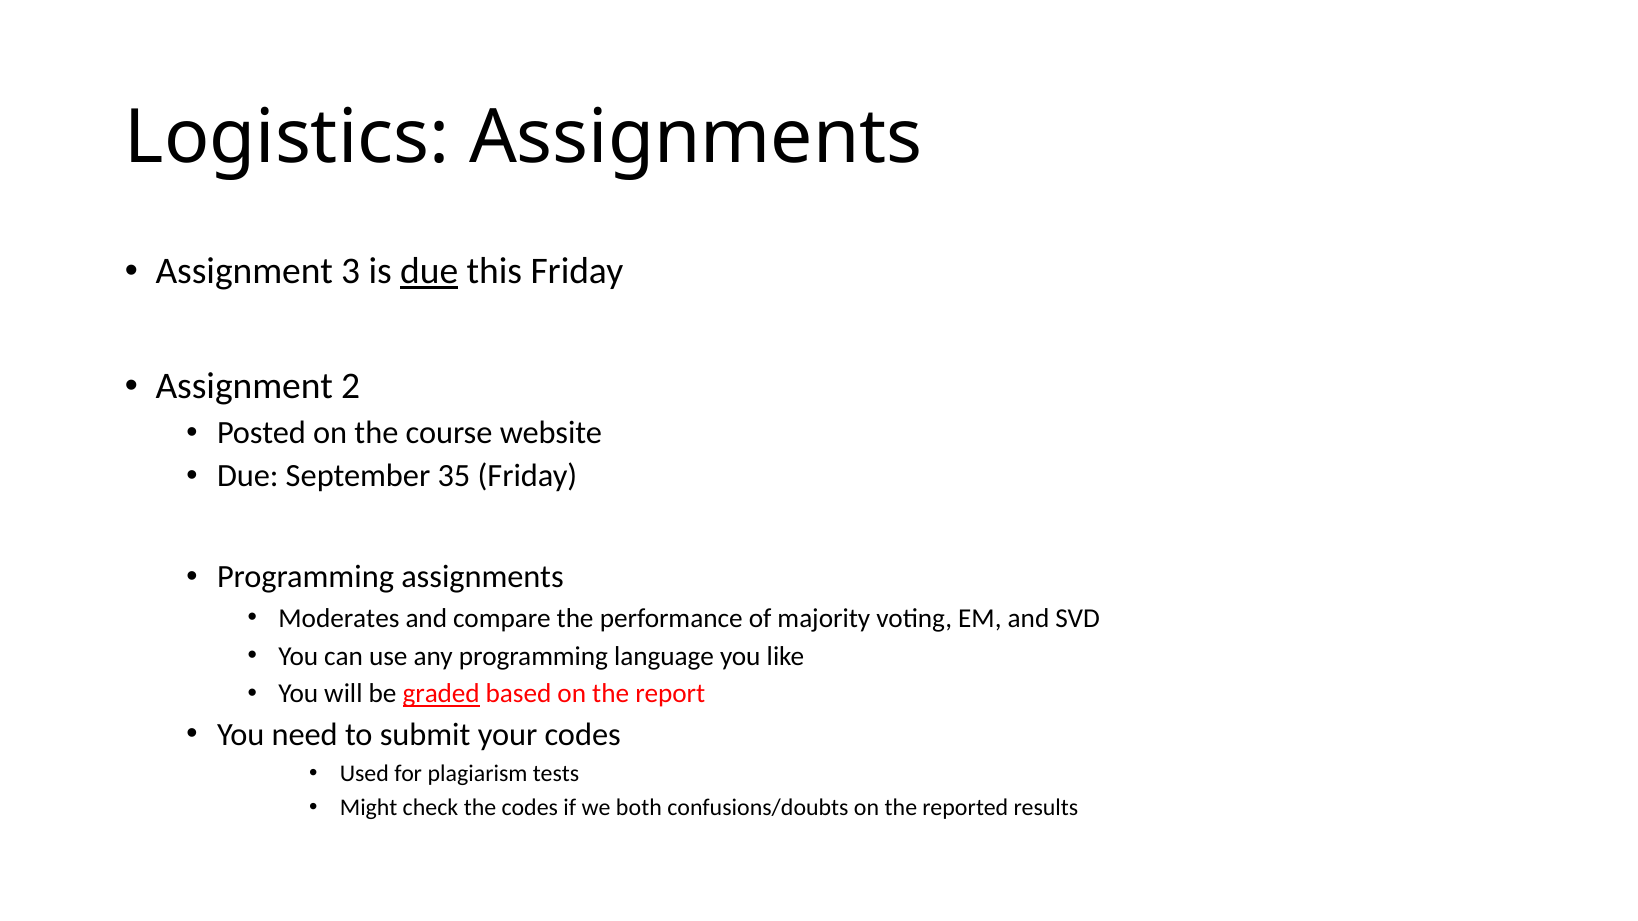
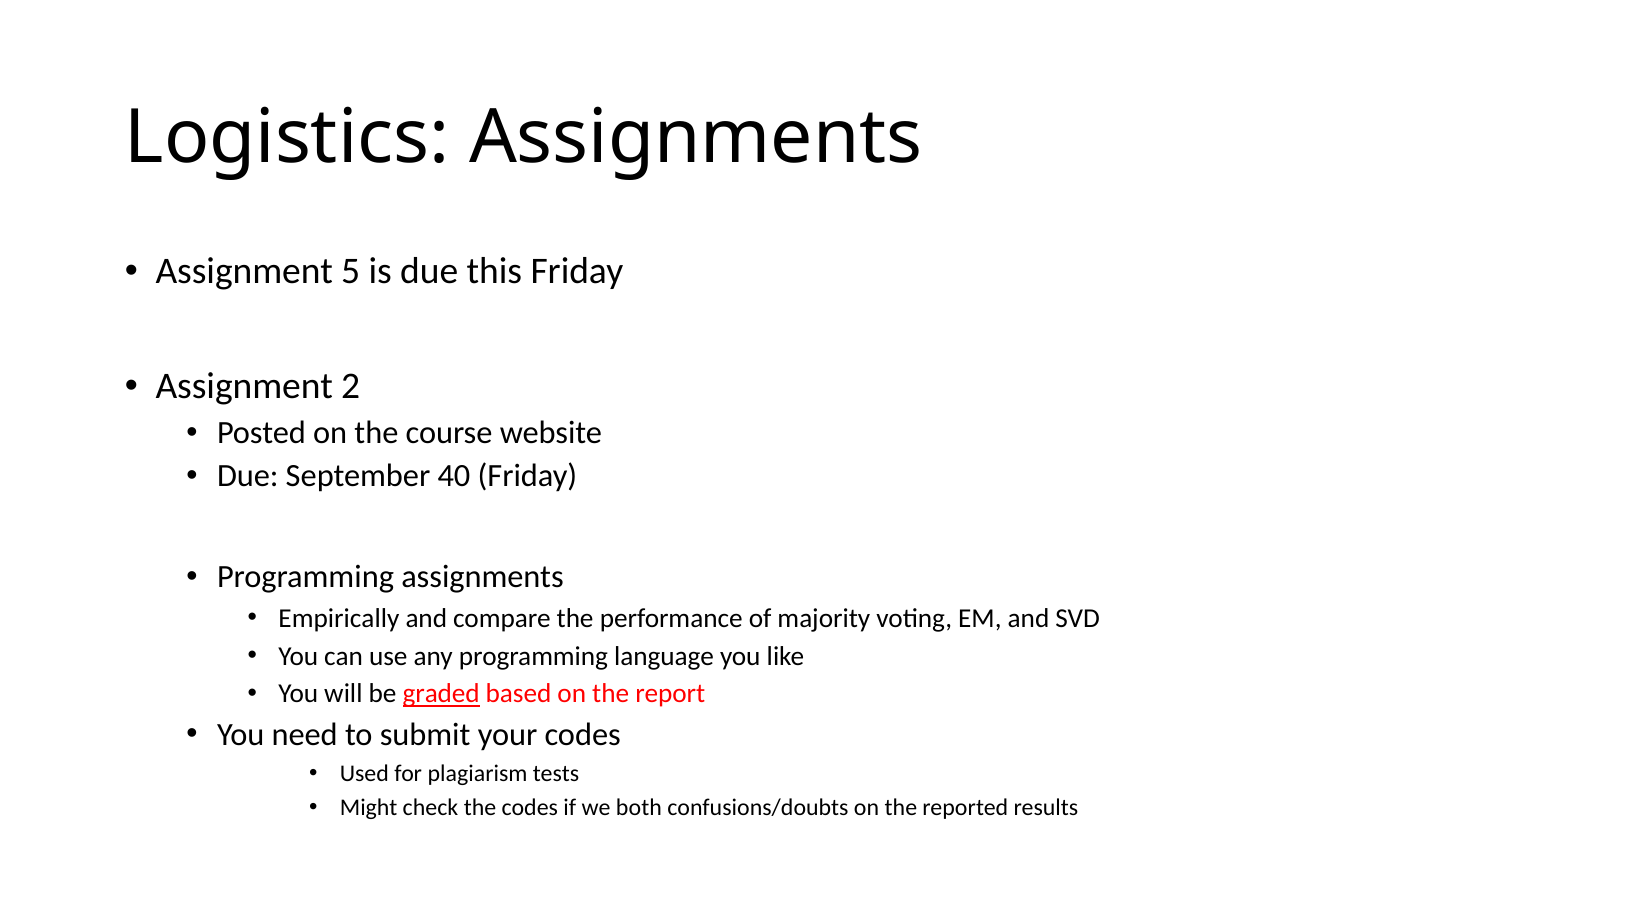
3: 3 -> 5 (351, 271)
due underline: present -> none (429, 271)
35: 35 -> 40 (454, 476)
Moderates: Moderates -> Empirically (339, 618)
